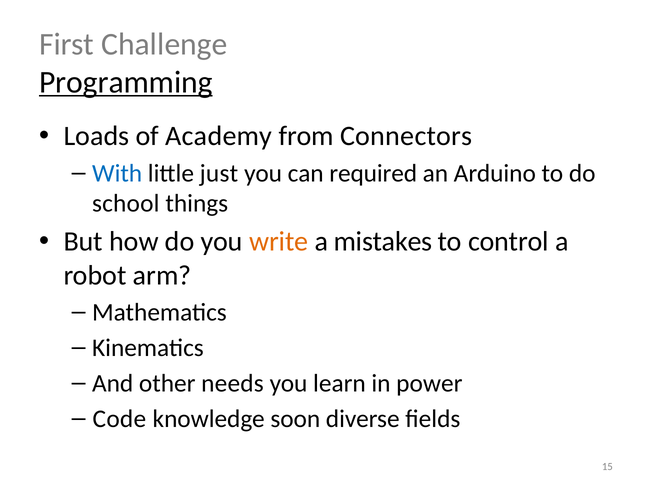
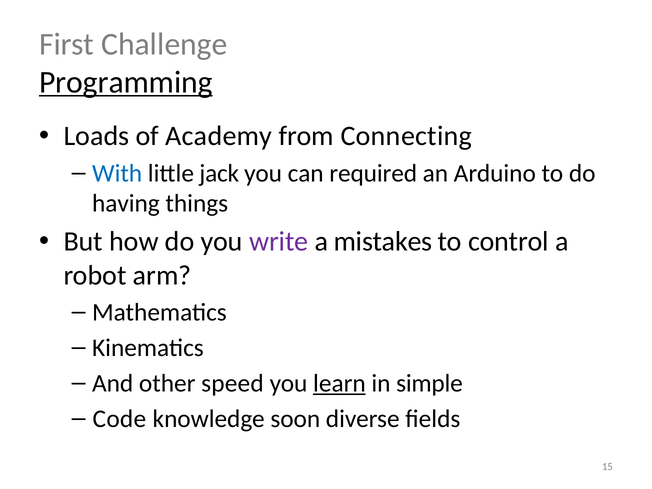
Connectors: Connectors -> Connecting (406, 136)
just: just -> jack (219, 173)
school: school -> having (126, 204)
write colour: orange -> purple (279, 242)
needs: needs -> speed (232, 383)
learn underline: none -> present (339, 383)
power: power -> simple (429, 383)
